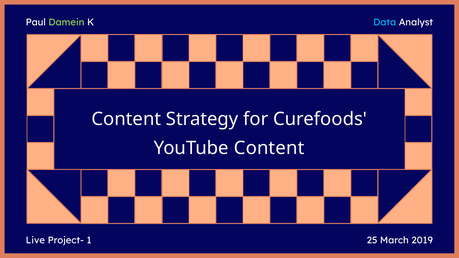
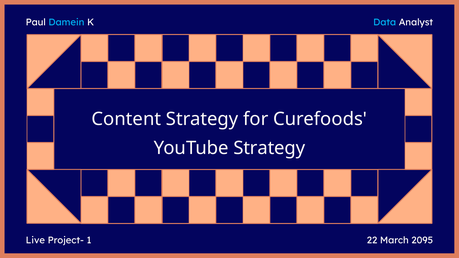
Damein colour: light green -> light blue (66, 22)
YouTube Content: Content -> Strategy (269, 148)
25: 25 -> 22 (372, 241)
2019: 2019 -> 2095 (422, 241)
